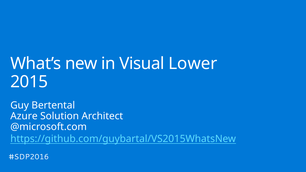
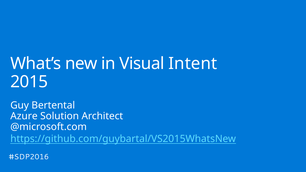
Lower: Lower -> Intent (193, 64)
